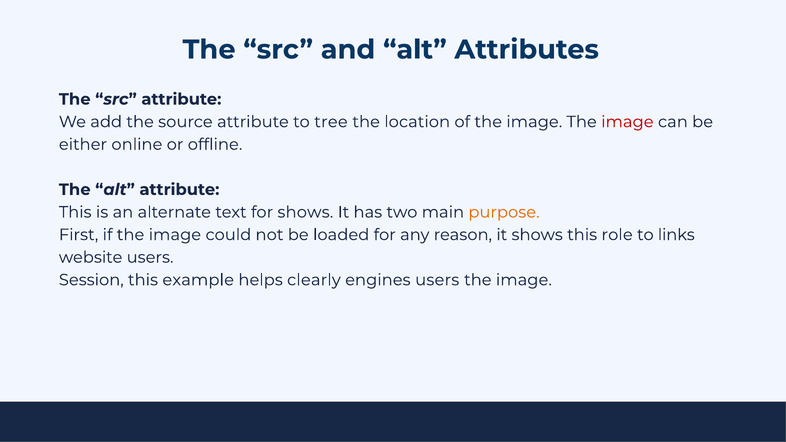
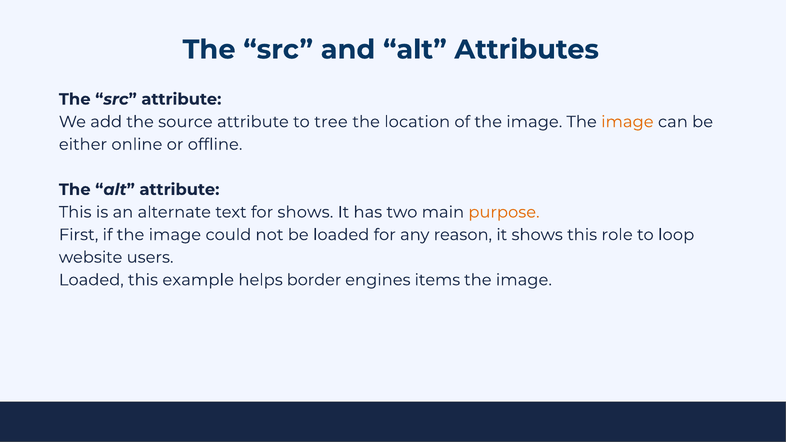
image colour: red -> orange (627, 122)
links: links -> loop (676, 235)
Session: Session -> Loaded (91, 280)
clearly: clearly -> border (314, 280)
engines users: users -> items (437, 280)
